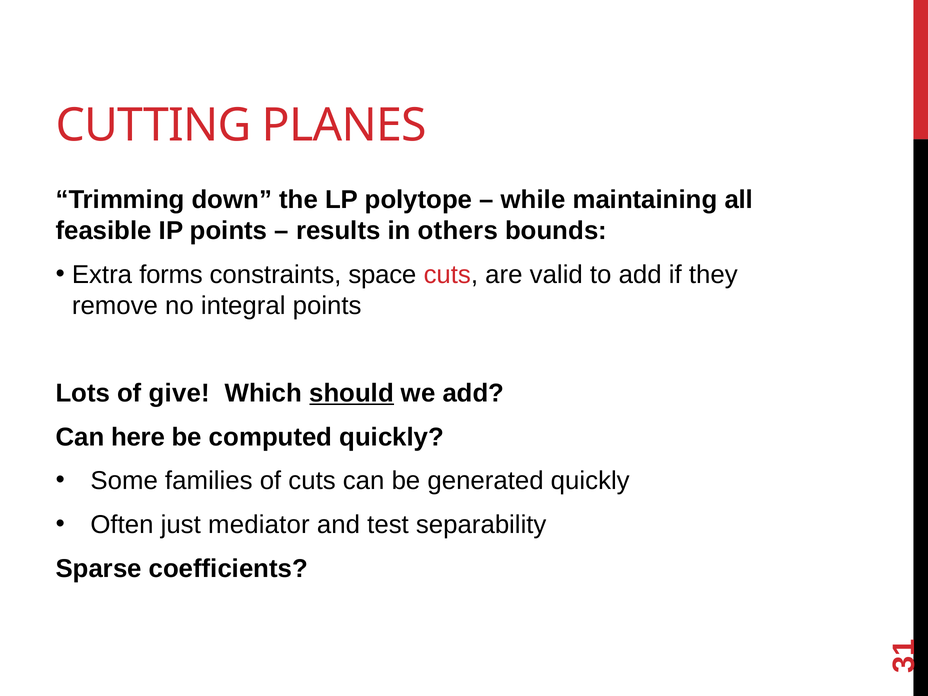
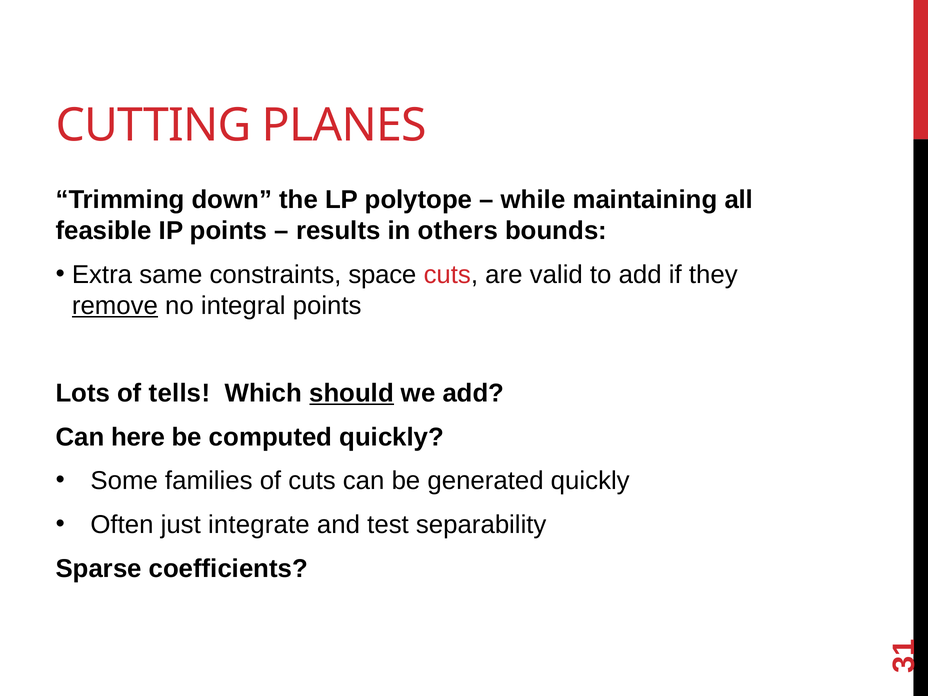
forms: forms -> same (171, 275)
remove underline: none -> present (115, 306)
give: give -> tells (179, 393)
mediator: mediator -> integrate (259, 525)
